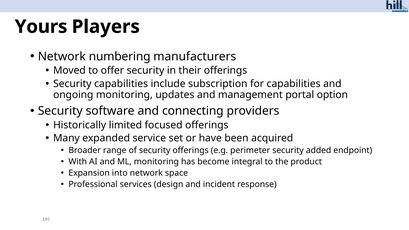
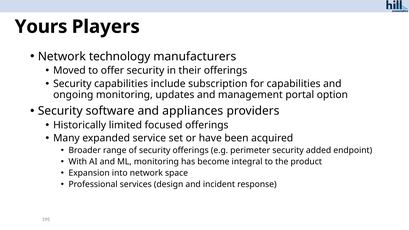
numbering: numbering -> technology (120, 56)
connecting: connecting -> appliances (193, 111)
